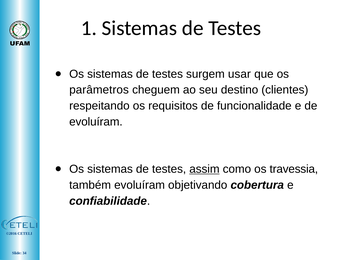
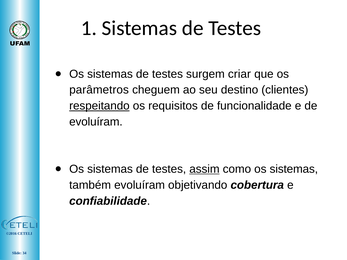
usar: usar -> criar (239, 74)
respeitando underline: none -> present (99, 106)
como os travessia: travessia -> sistemas (294, 169)
